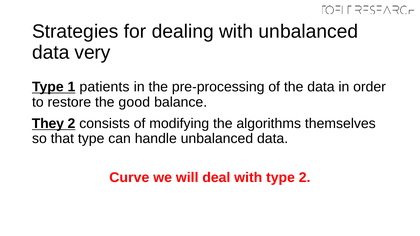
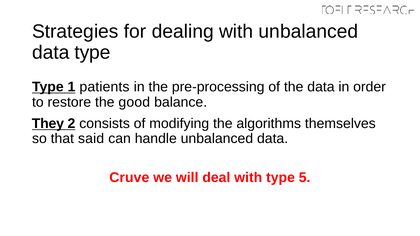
data very: very -> type (93, 53)
that type: type -> said (91, 139)
Curve: Curve -> Cruve (129, 178)
type 2: 2 -> 5 (305, 178)
